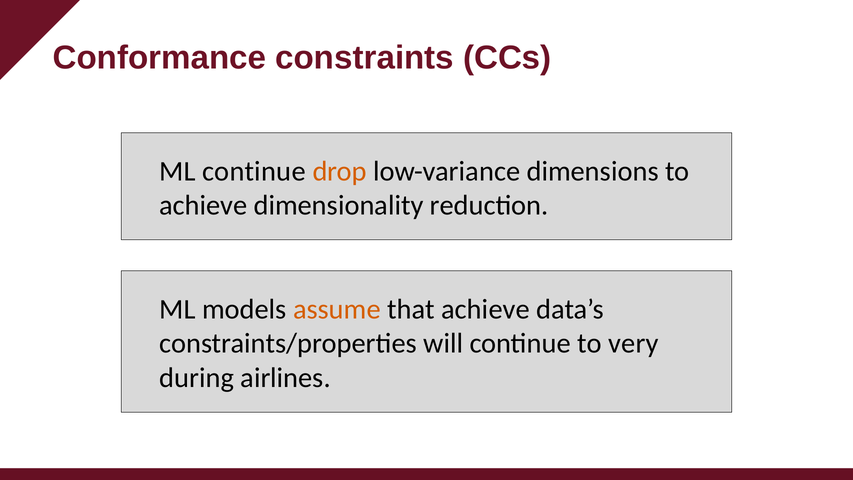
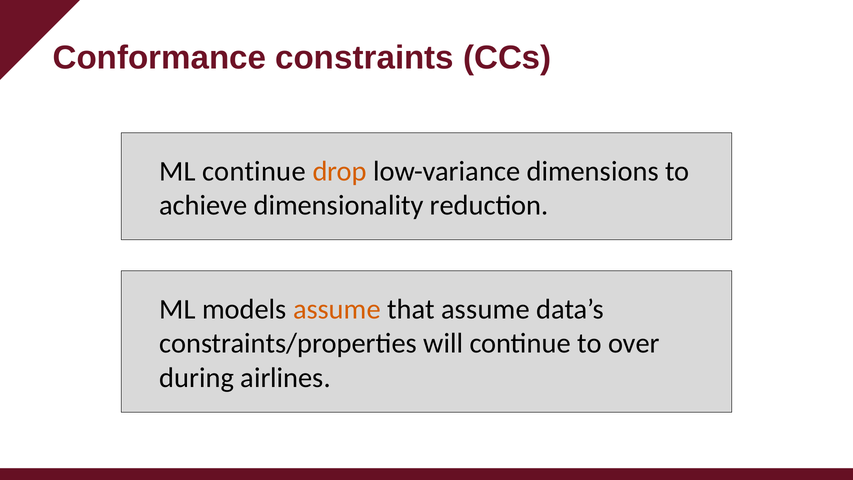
that achieve: achieve -> assume (485, 309)
very: very -> over (634, 343)
